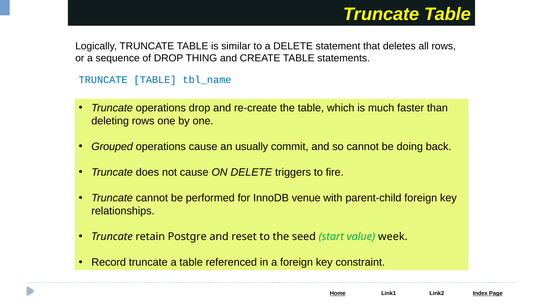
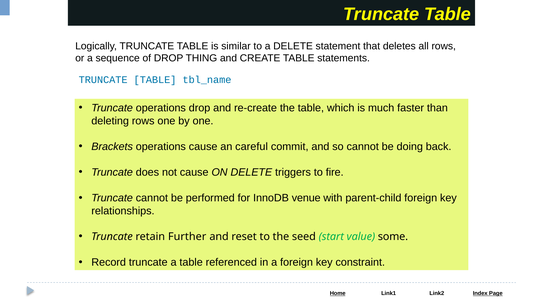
Grouped: Grouped -> Brackets (112, 147)
usually: usually -> careful (252, 147)
Postgre: Postgre -> Further (187, 237)
week: week -> some (393, 237)
